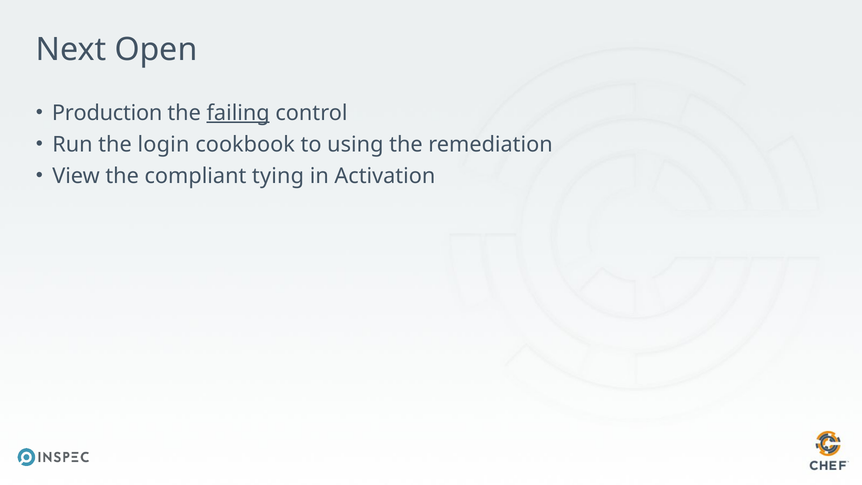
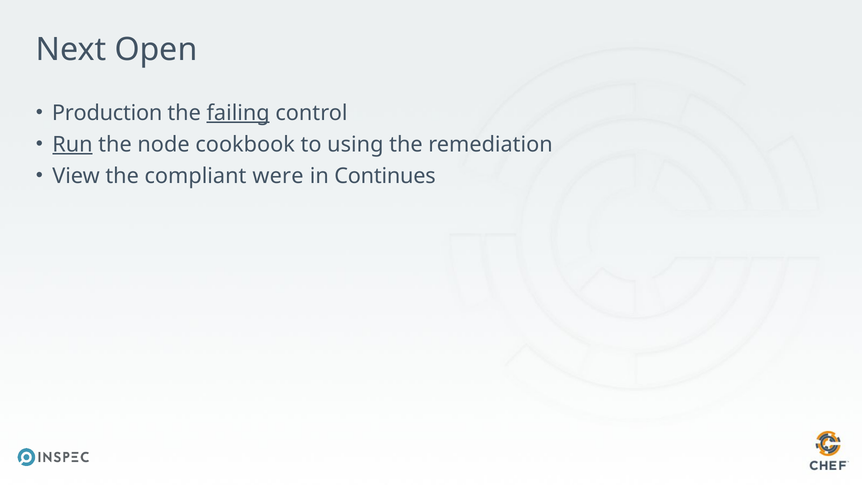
Run underline: none -> present (72, 144)
login: login -> node (164, 144)
tying: tying -> were (278, 176)
Activation: Activation -> Continues (385, 176)
